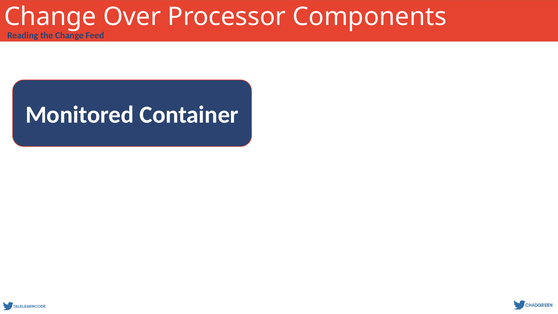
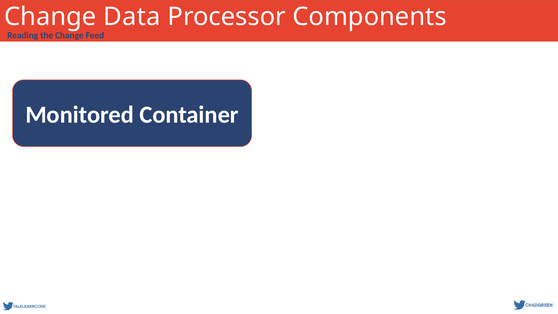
Over: Over -> Data (132, 17)
